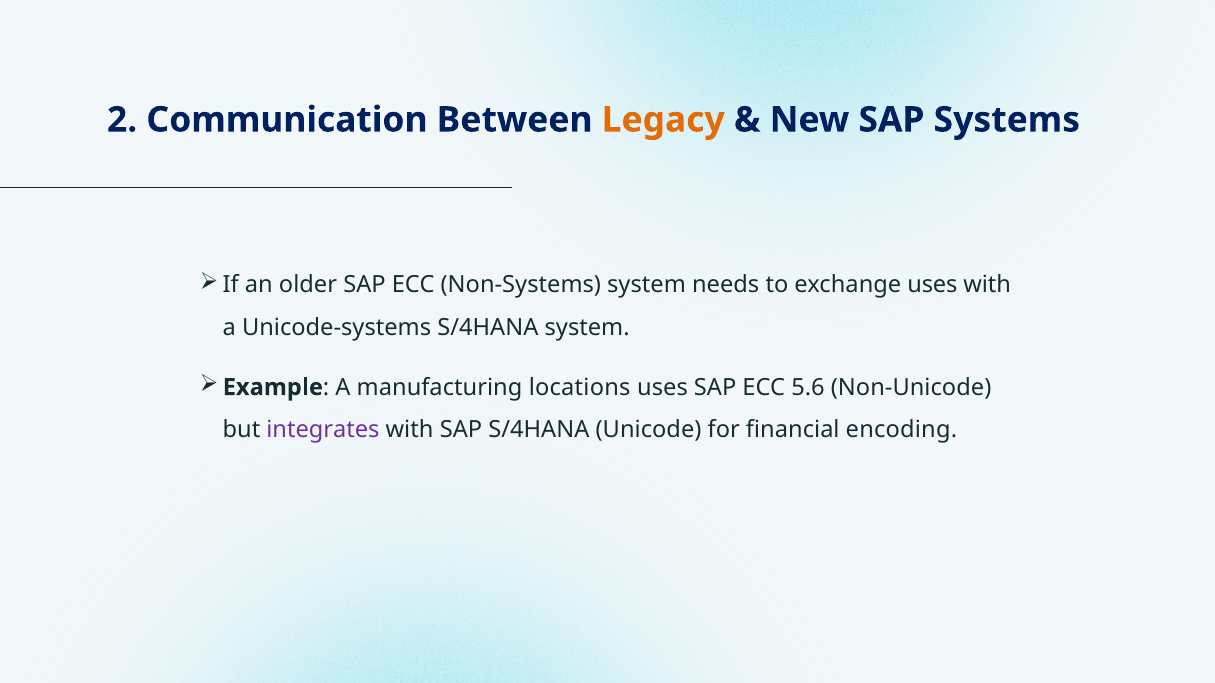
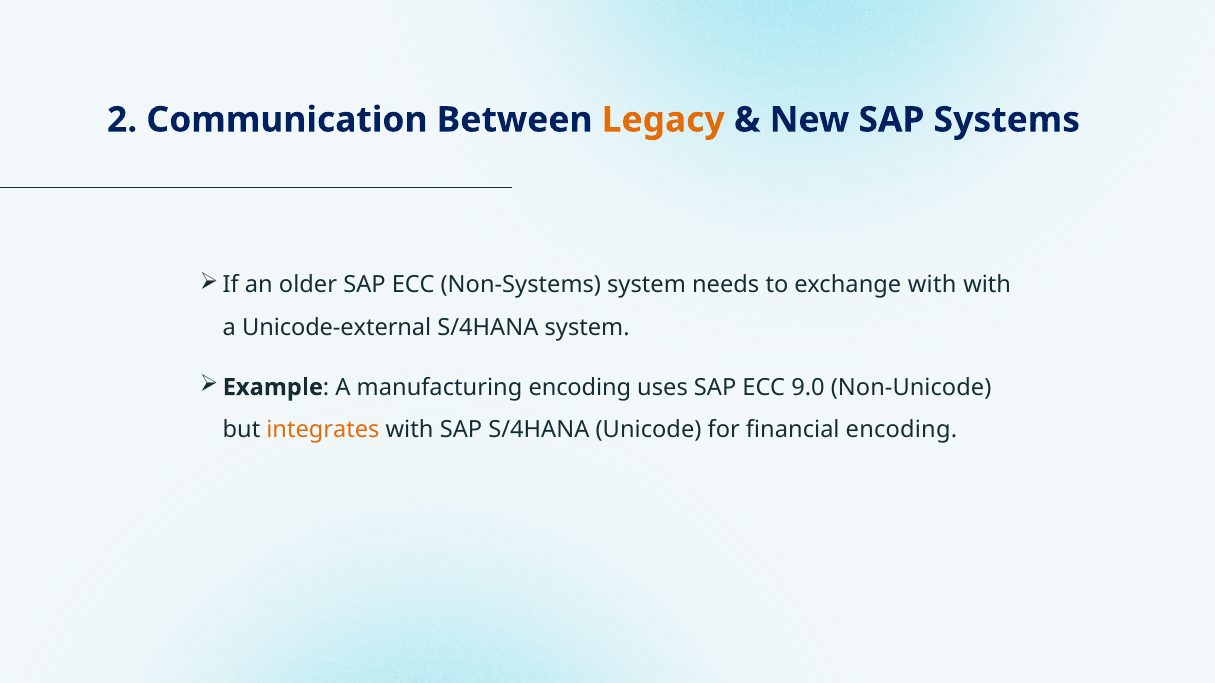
exchange uses: uses -> with (932, 285)
Unicode-systems: Unicode-systems -> Unicode-external (337, 328)
manufacturing locations: locations -> encoding (580, 388)
5.6: 5.6 -> 9.0 (808, 388)
integrates colour: purple -> orange (323, 430)
